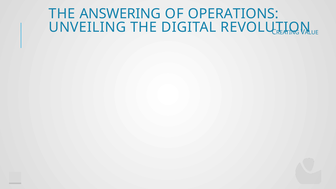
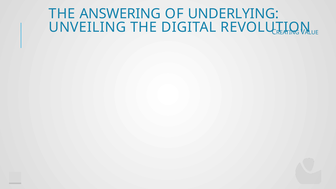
OPERATIONS: OPERATIONS -> UNDERLYING (233, 14)
